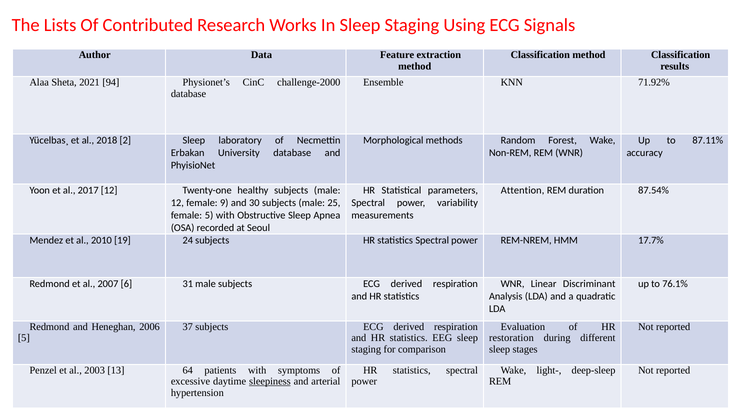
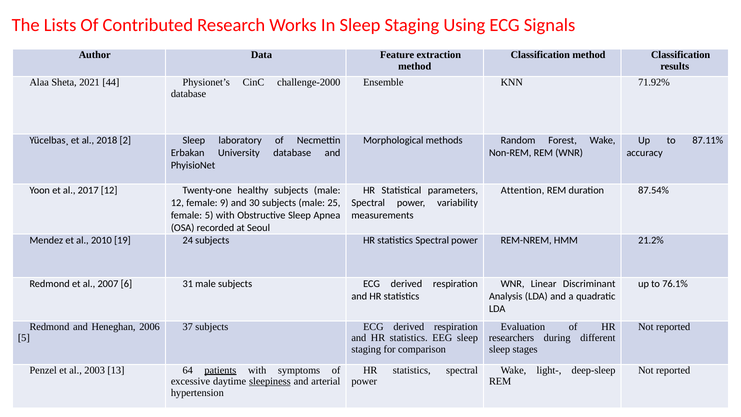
94: 94 -> 44 (111, 82)
17.7%: 17.7% -> 21.2% (651, 240)
restoration: restoration -> researchers (511, 338)
patients underline: none -> present (220, 370)
